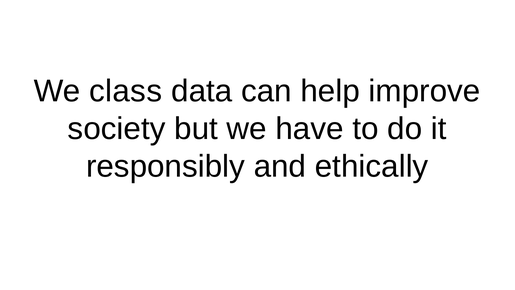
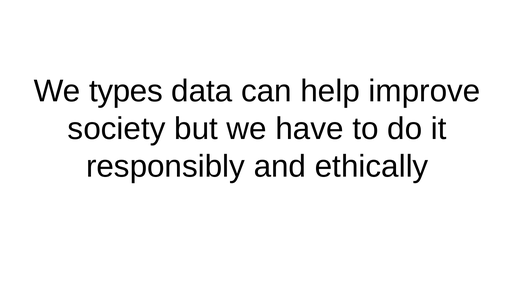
class: class -> types (126, 91)
